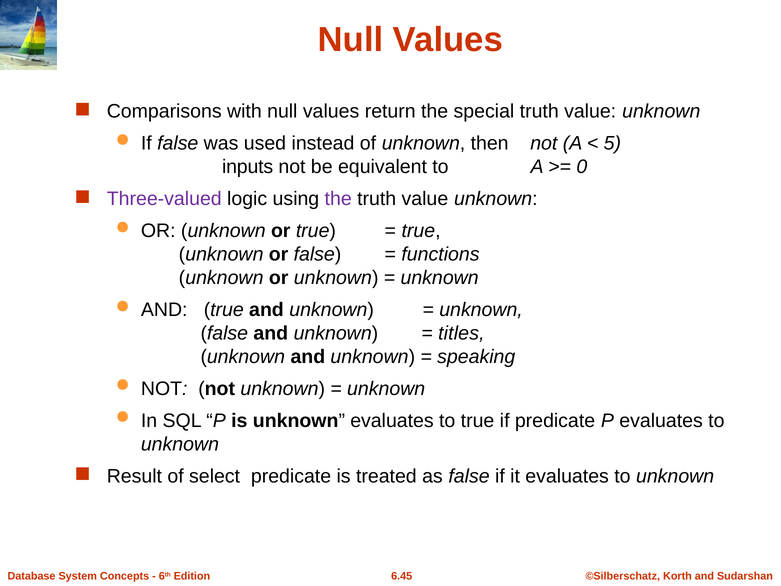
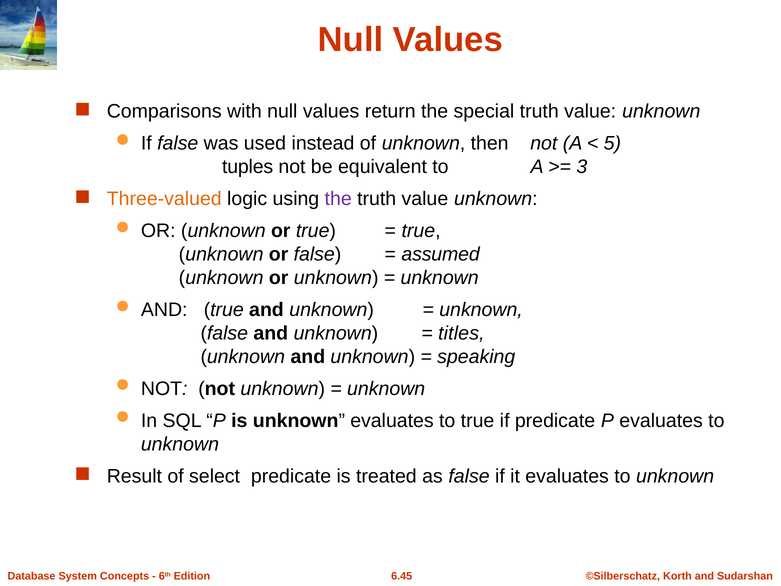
inputs: inputs -> tuples (248, 167)
0: 0 -> 3 (582, 167)
Three-valued colour: purple -> orange (164, 199)
functions: functions -> assumed (441, 254)
